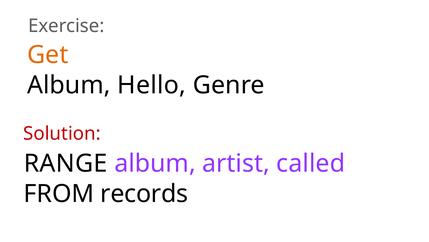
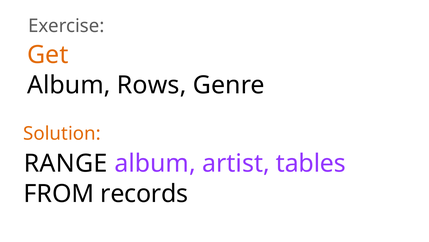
Hello: Hello -> Rows (152, 85)
Solution colour: red -> orange (62, 133)
called: called -> tables (311, 163)
